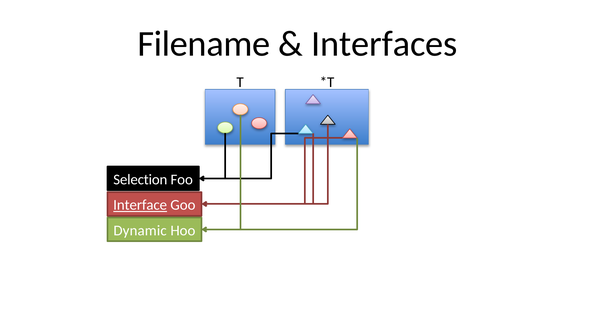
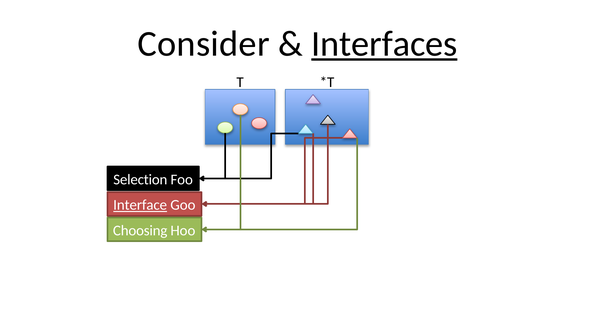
Filename: Filename -> Consider (204, 44)
Interfaces underline: none -> present (384, 44)
Dynamic: Dynamic -> Choosing (140, 230)
